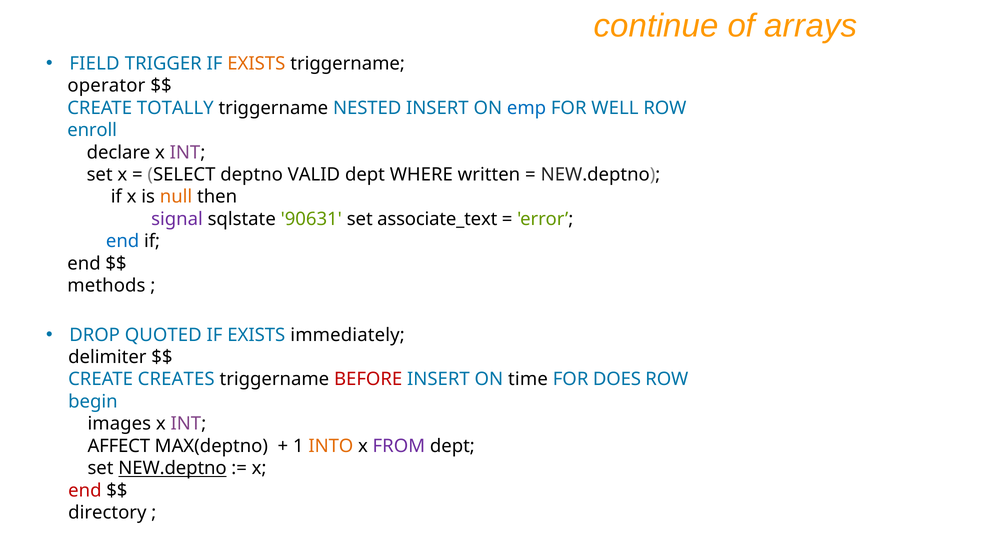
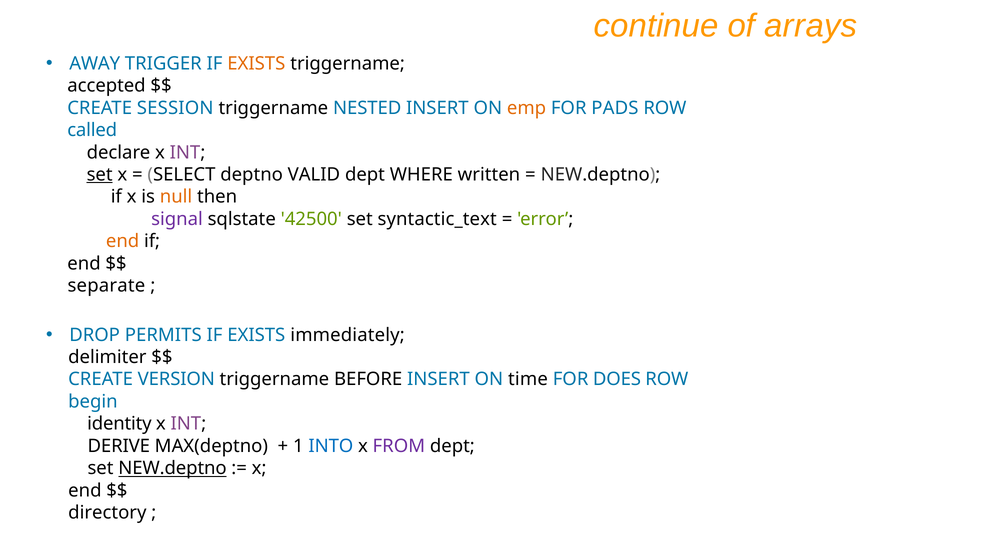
FIELD: FIELD -> AWAY (95, 63)
operator: operator -> accepted (107, 86)
TOTALLY: TOTALLY -> SESSION (175, 108)
emp colour: blue -> orange (527, 108)
WELL: WELL -> PADS (615, 108)
enroll: enroll -> called (92, 130)
set underline: none -> present (100, 175)
90631: 90631 -> 42500 (311, 219)
associate_text: associate_text -> syntactic_text (437, 219)
end colour: blue -> orange (123, 241)
methods: methods -> separate (106, 286)
QUOTED: QUOTED -> PERMITS (163, 335)
CREATES: CREATES -> VERSION (176, 380)
BEFORE colour: red -> black (368, 380)
images: images -> identity (119, 424)
AFFECT: AFFECT -> DERIVE (119, 446)
INTO colour: orange -> blue (331, 446)
end colour: red -> black (85, 491)
